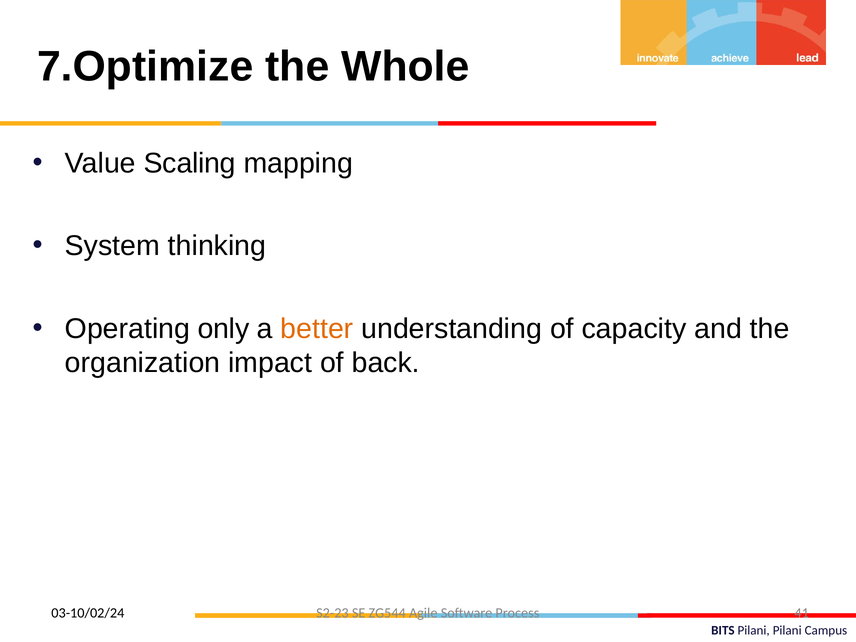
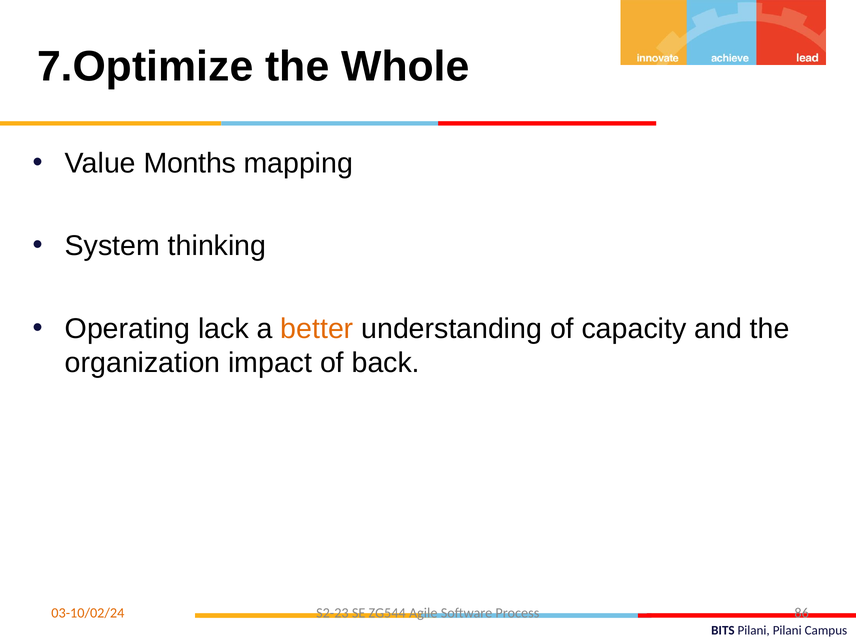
Scaling: Scaling -> Months (190, 163)
only: only -> lack (223, 329)
03-10/02/24 colour: black -> orange (88, 613)
41: 41 -> 86 (802, 613)
